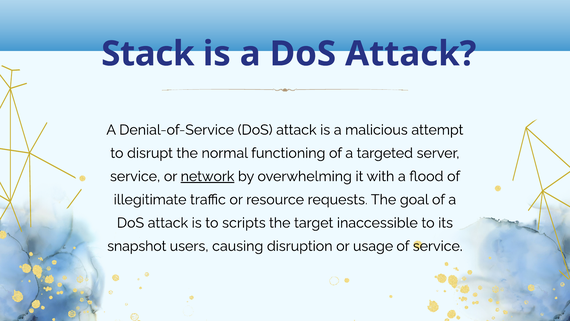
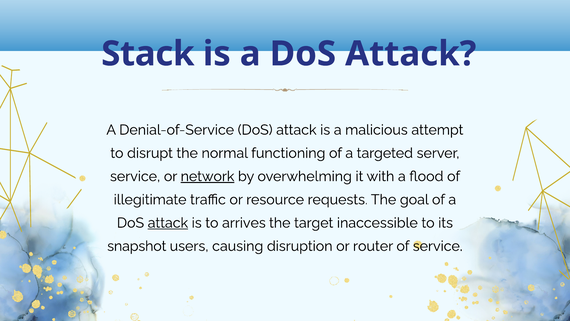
attack underline: none -> present (168, 223)
scripts: scripts -> arrives (244, 223)
usage: usage -> router (373, 246)
